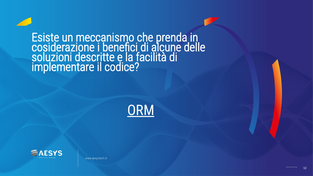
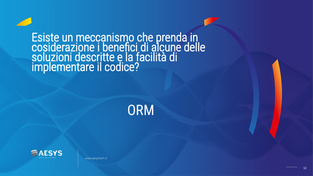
ORM underline: present -> none (141, 110)
